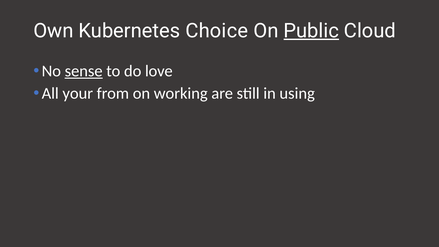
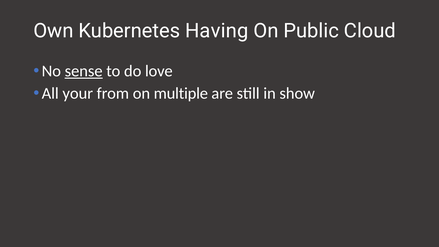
Choice: Choice -> Having (217, 31)
Public underline: present -> none (311, 31)
working: working -> multiple (181, 93)
using: using -> show (297, 93)
